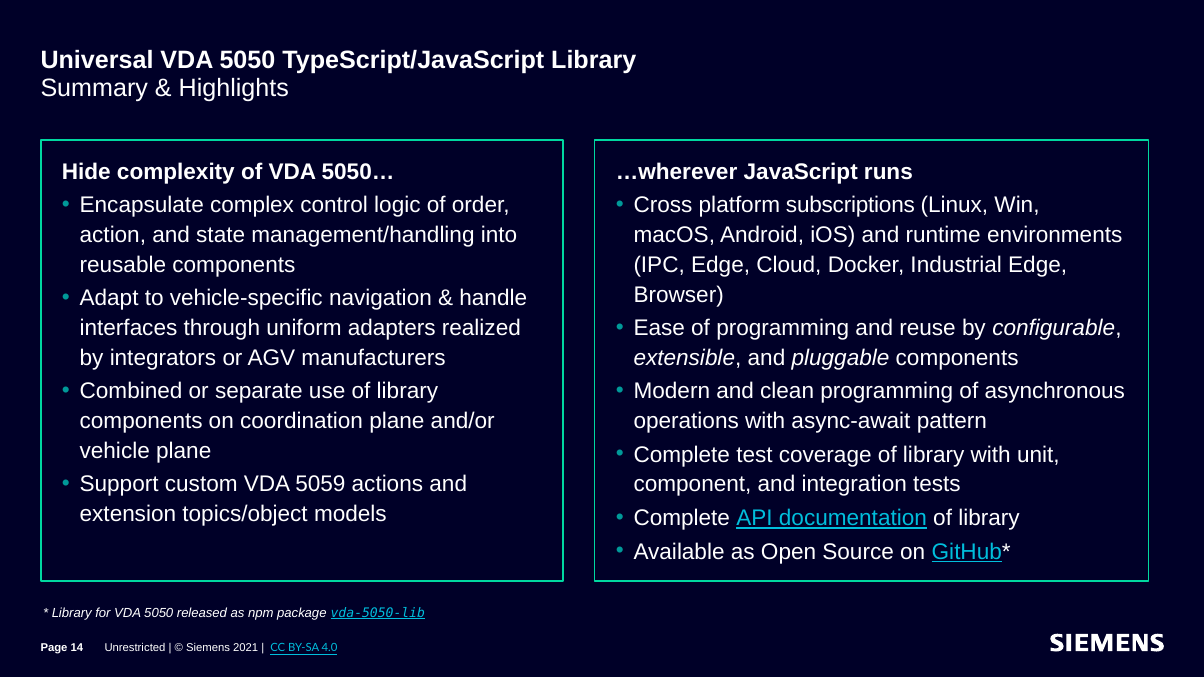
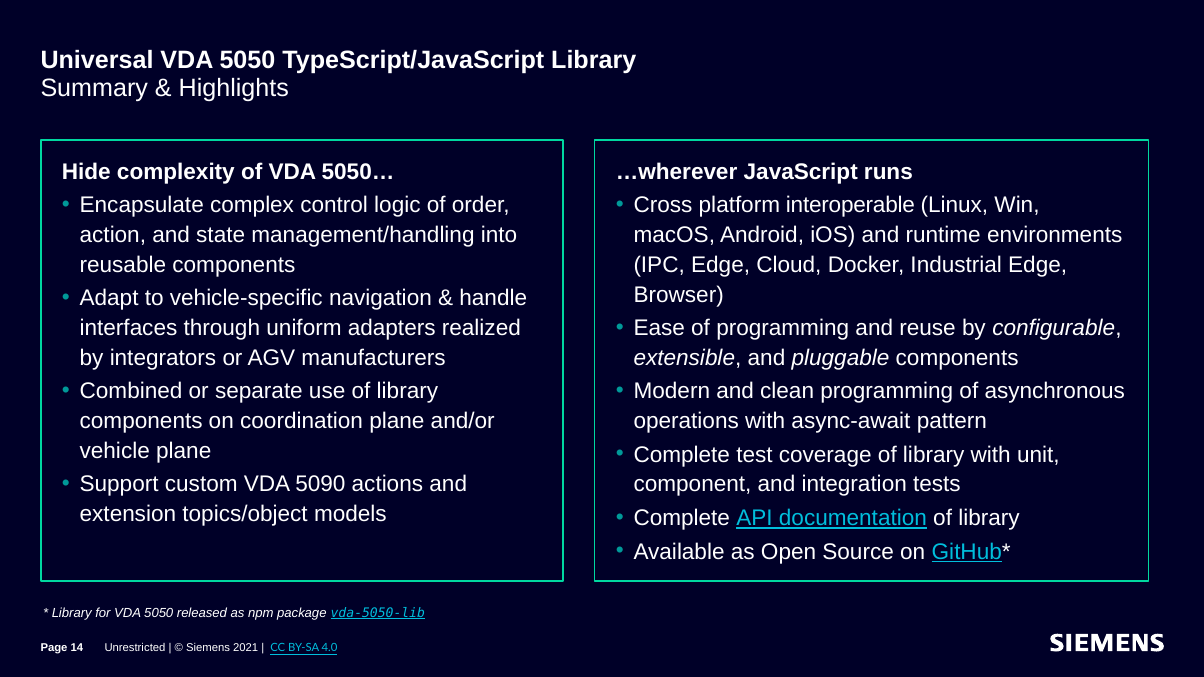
subscriptions: subscriptions -> interoperable (850, 205)
5059: 5059 -> 5090 (320, 485)
